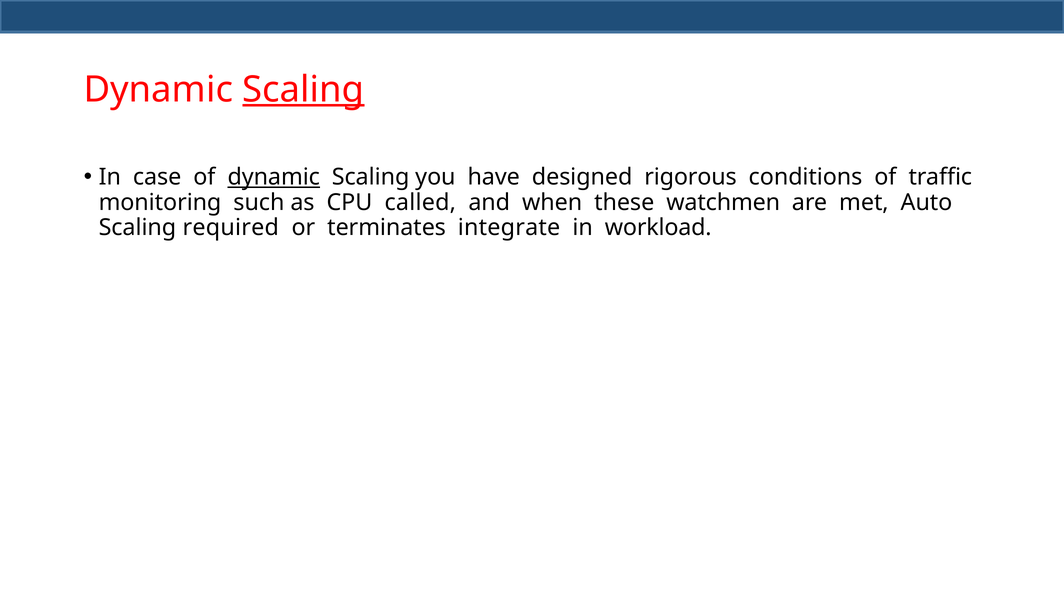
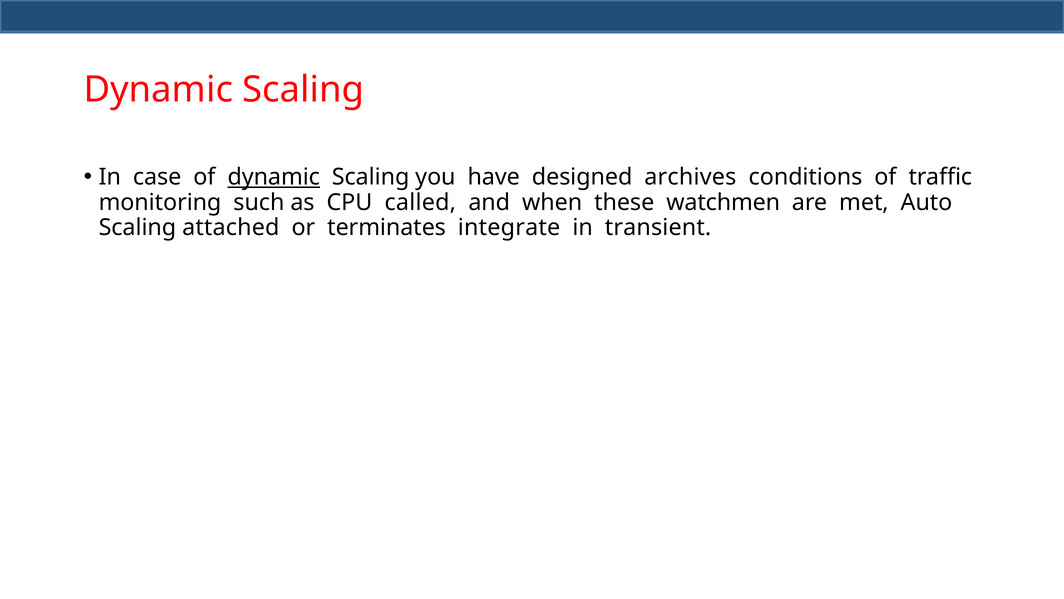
Scaling underline: present -> none (303, 90)
rigorous: rigorous -> archives (690, 177)
required: required -> attached (231, 227)
workload: workload -> transient (658, 227)
